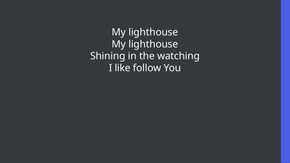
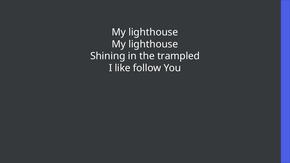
watching: watching -> trampled (179, 56)
